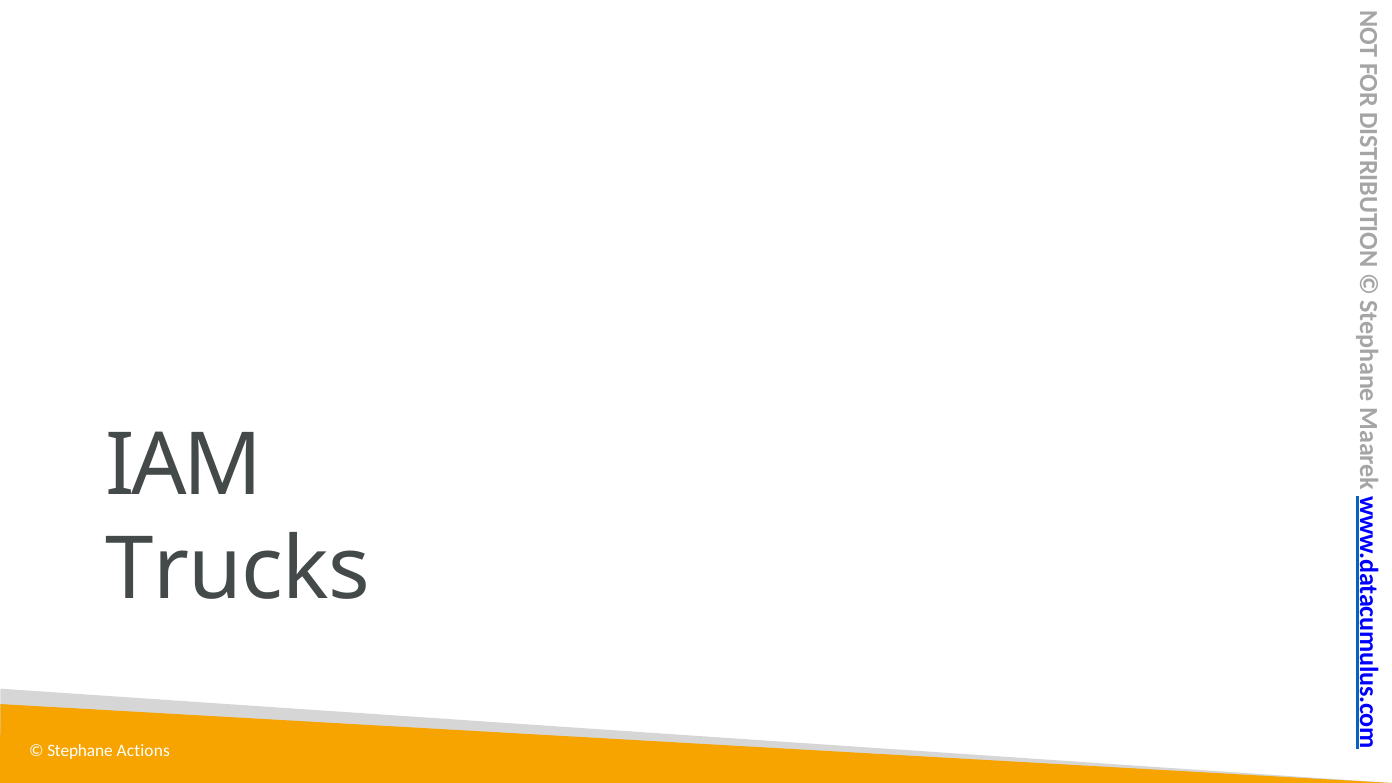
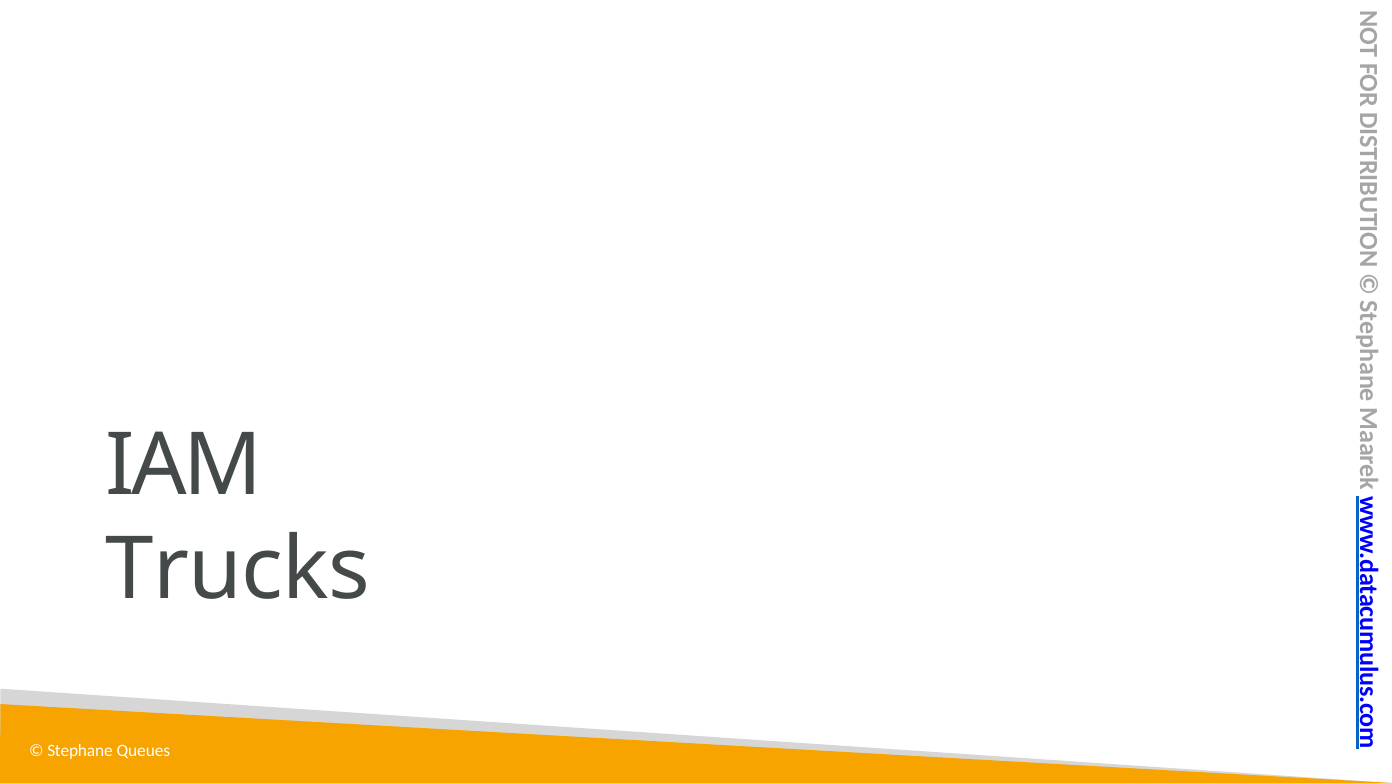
Actions: Actions -> Queues (143, 751)
